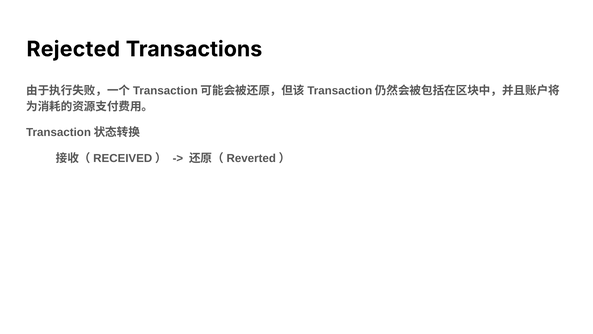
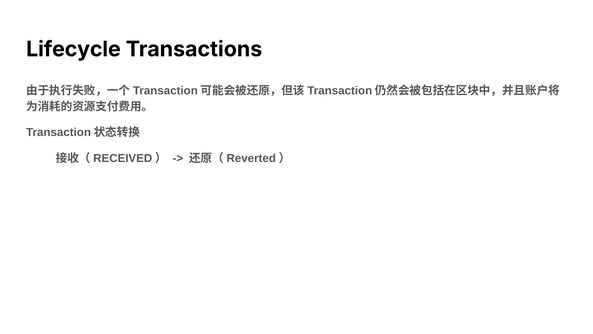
Rejected: Rejected -> Lifecycle (73, 49)
